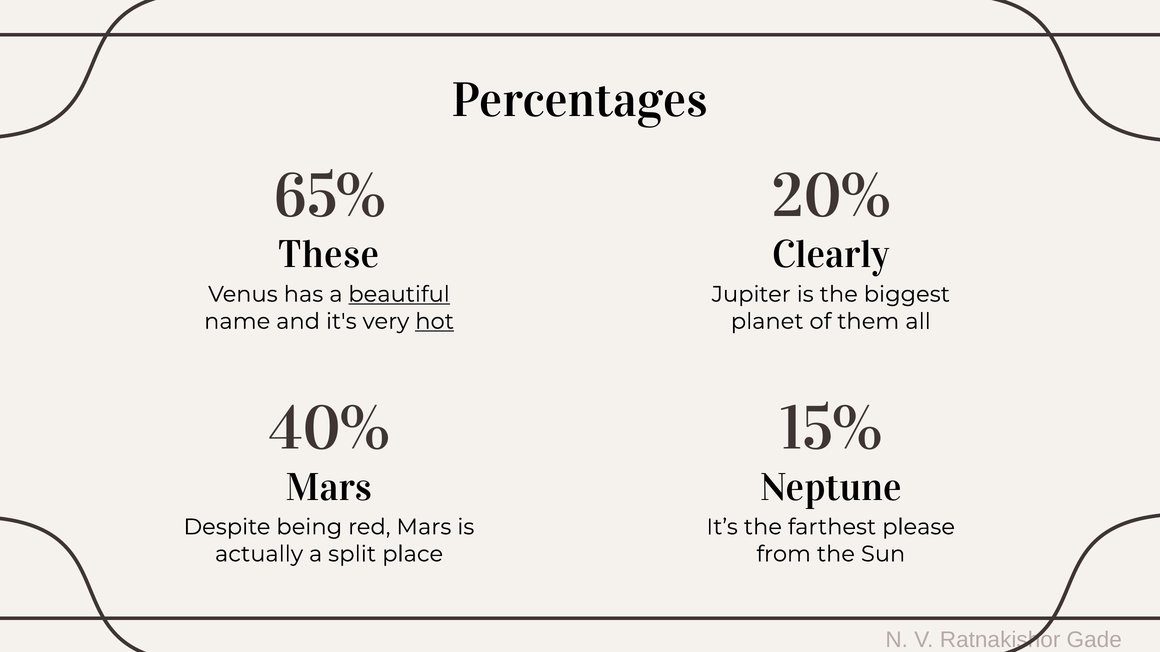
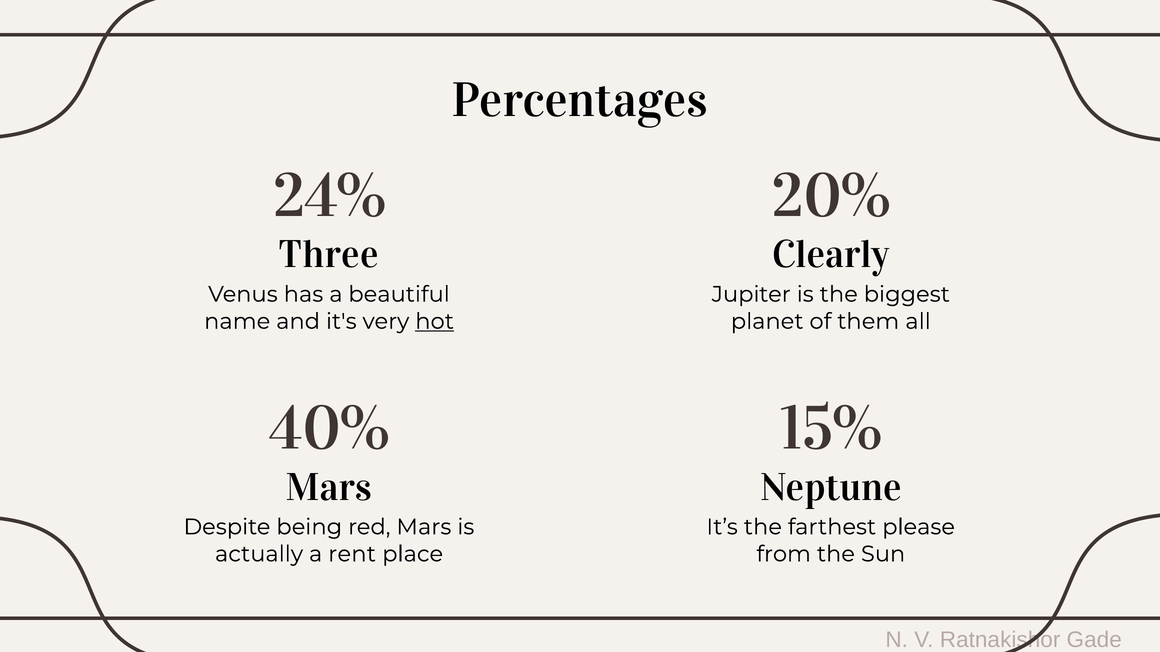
65%: 65% -> 24% (329, 196)
These: These -> Three (329, 254)
beautiful underline: present -> none (399, 295)
split: split -> rent (352, 554)
